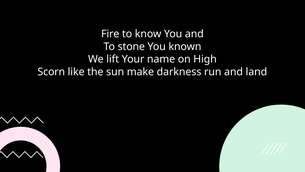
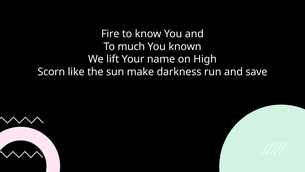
stone: stone -> much (131, 46)
land: land -> save (256, 72)
